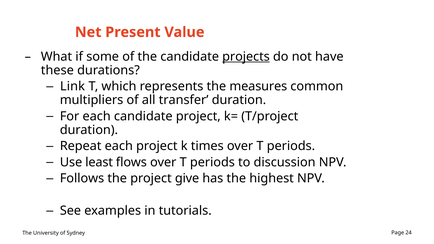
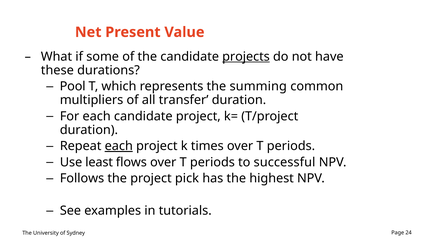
Link: Link -> Pool (73, 86)
measures: measures -> summing (258, 86)
each underline: none -> present (119, 146)
discussion: discussion -> successful (285, 162)
give: give -> pick (187, 179)
